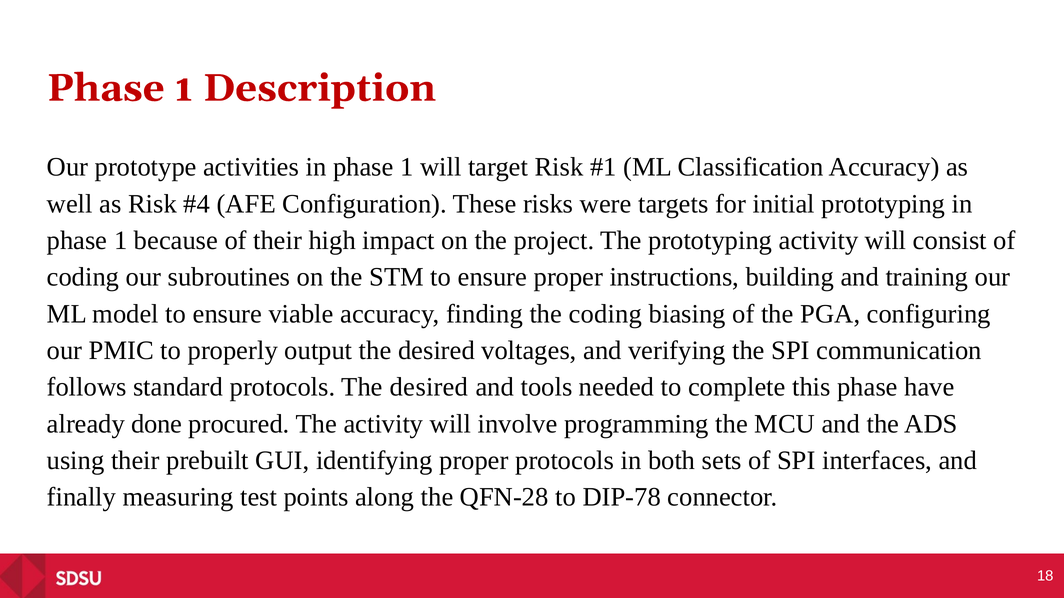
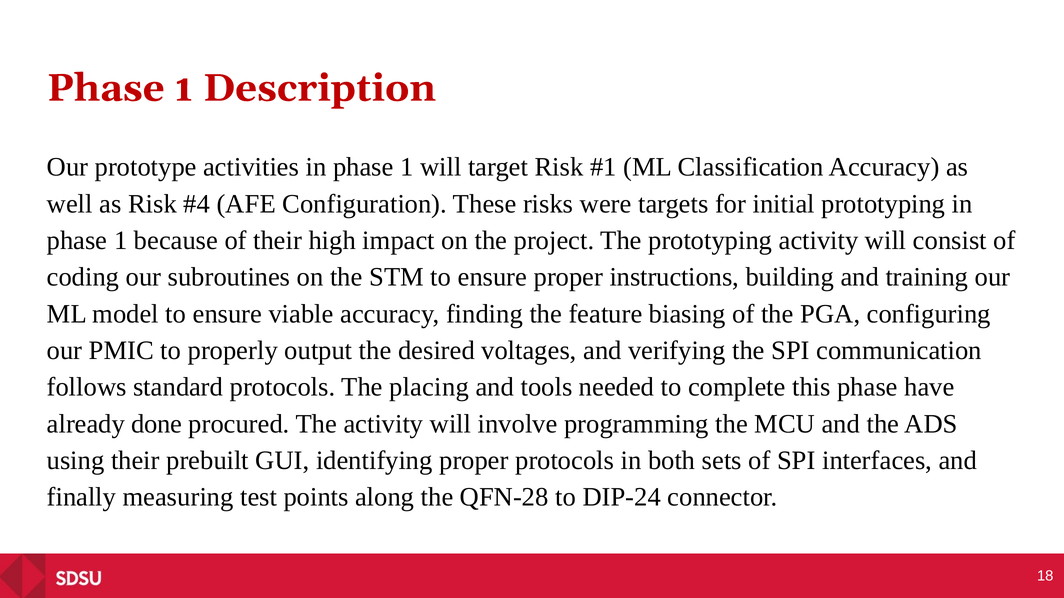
the coding: coding -> feature (605, 314)
protocols The desired: desired -> placing (429, 387)
DIP-78: DIP-78 -> DIP-24 (622, 498)
